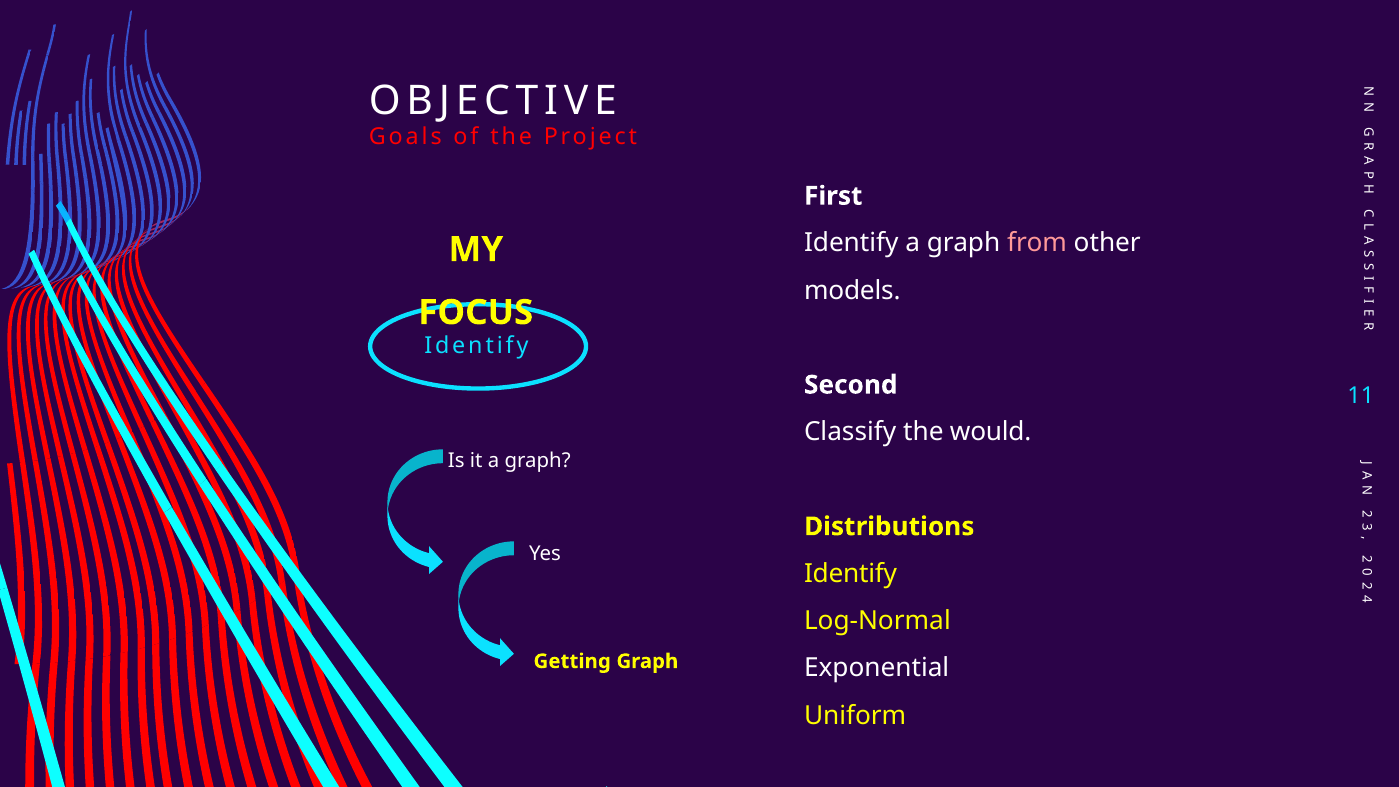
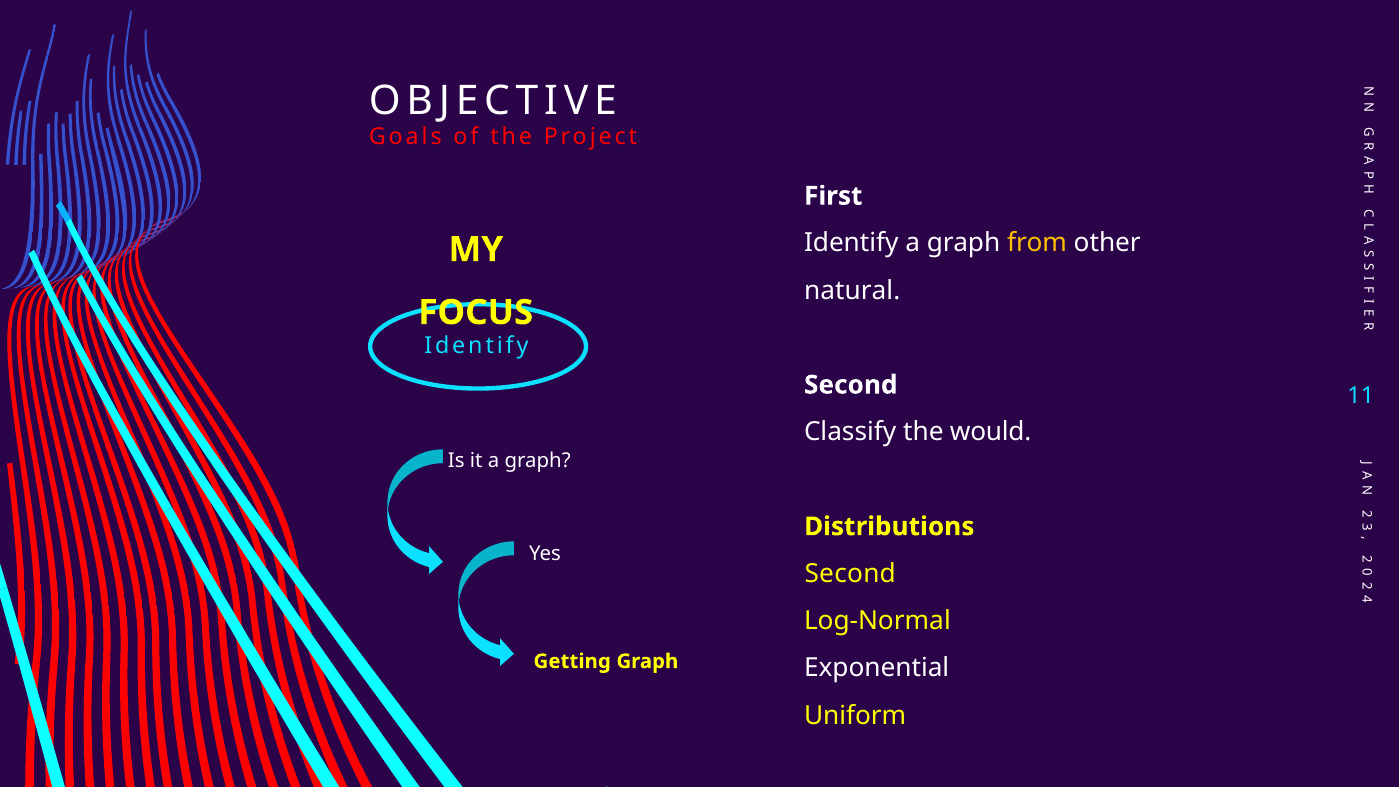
from colour: pink -> yellow (1037, 243)
models: models -> natural (852, 290)
Identify: Identify -> Second (850, 574)
